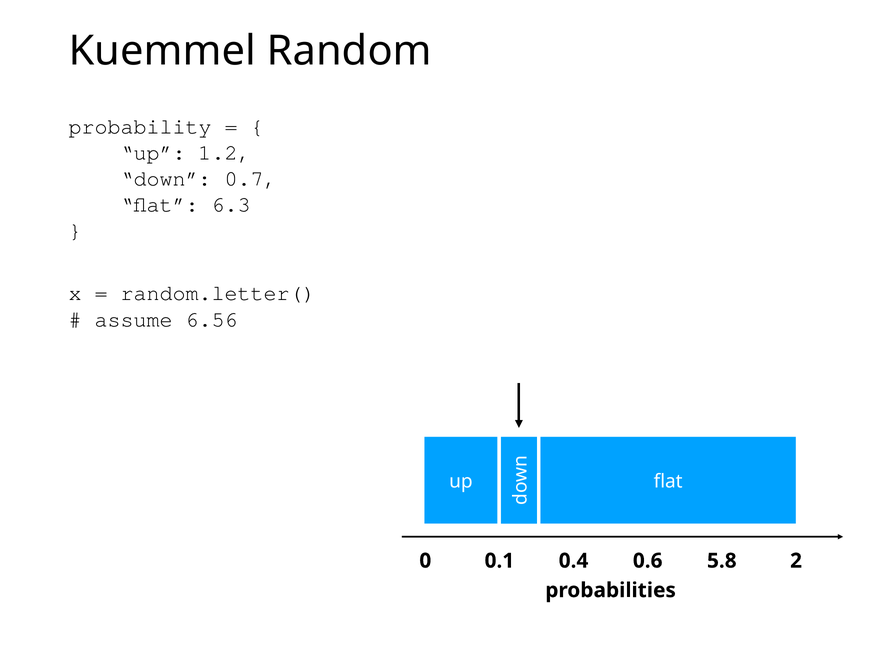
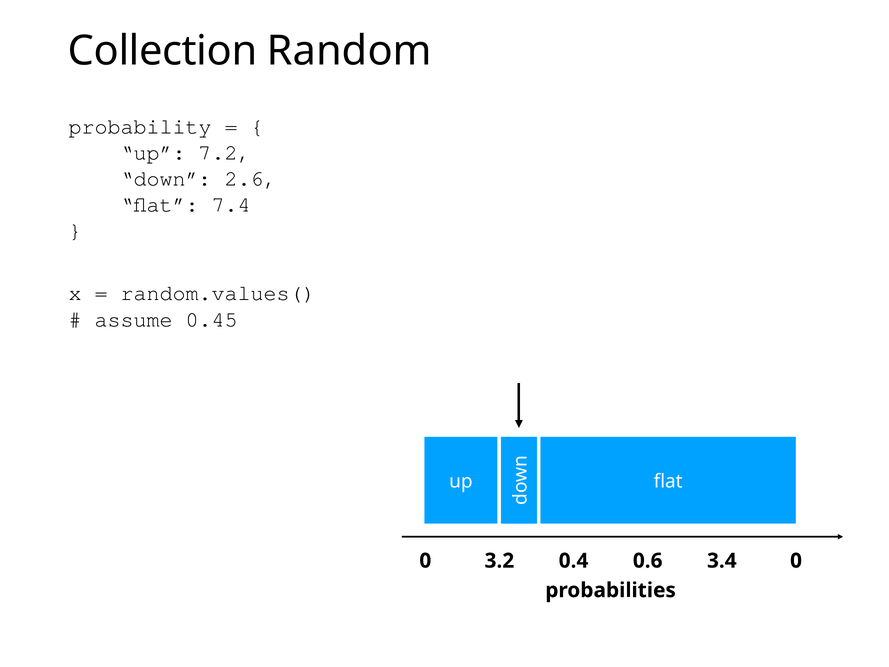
Kuemmel: Kuemmel -> Collection (163, 51)
1.2: 1.2 -> 7.2 (225, 153)
0.7: 0.7 -> 2.6 (251, 179)
6.3: 6.3 -> 7.4 (231, 205)
random.letter(: random.letter( -> random.values( (218, 293)
6.56: 6.56 -> 0.45 (212, 319)
0.1: 0.1 -> 3.2 (499, 561)
5.8: 5.8 -> 3.4 (722, 561)
0 2: 2 -> 0 (796, 561)
